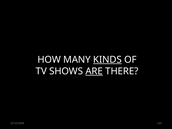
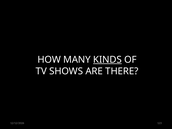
ARE underline: present -> none (94, 71)
